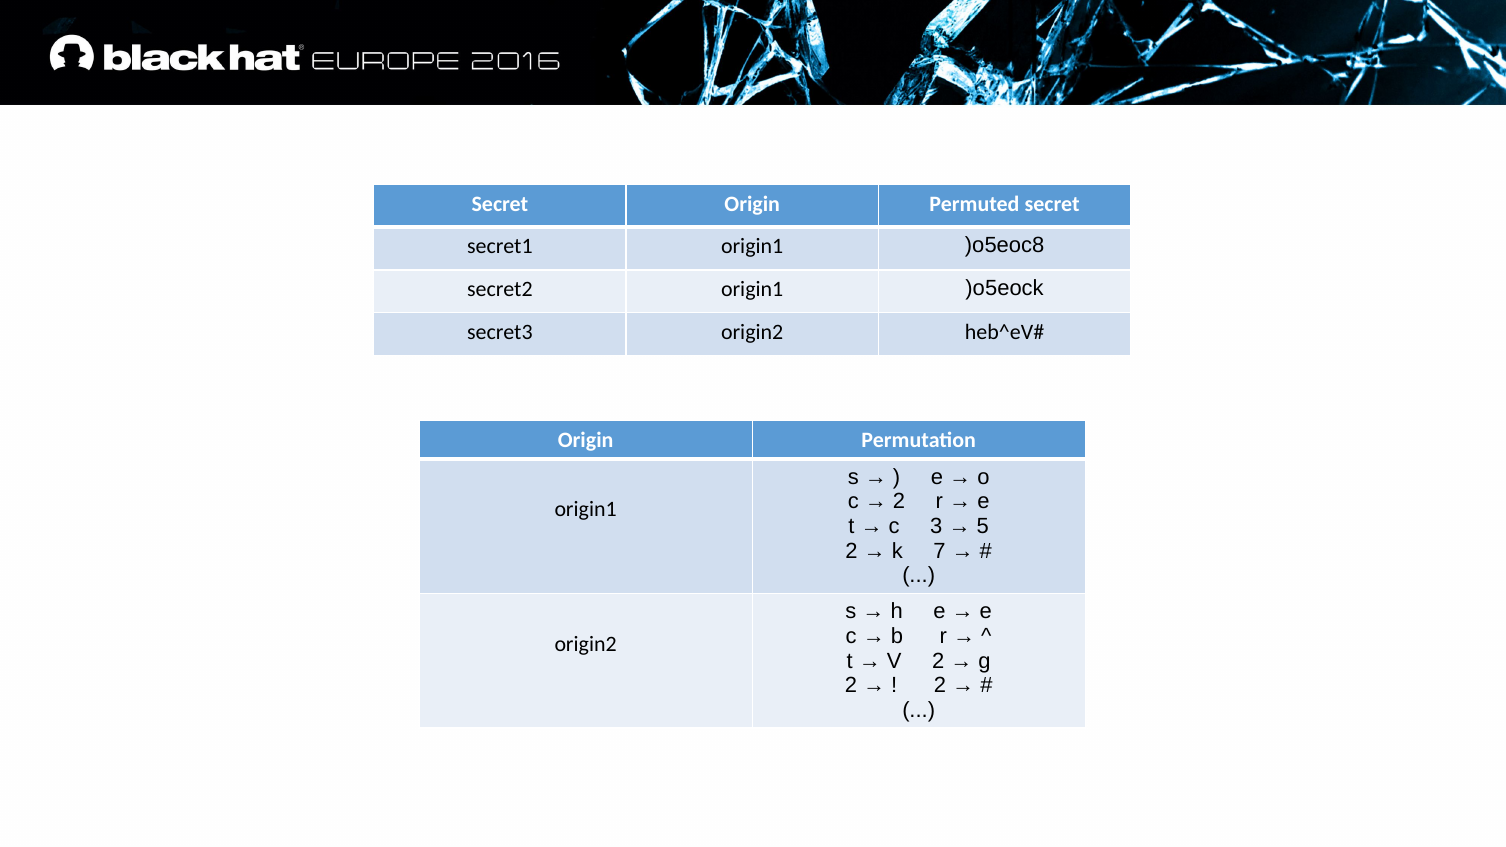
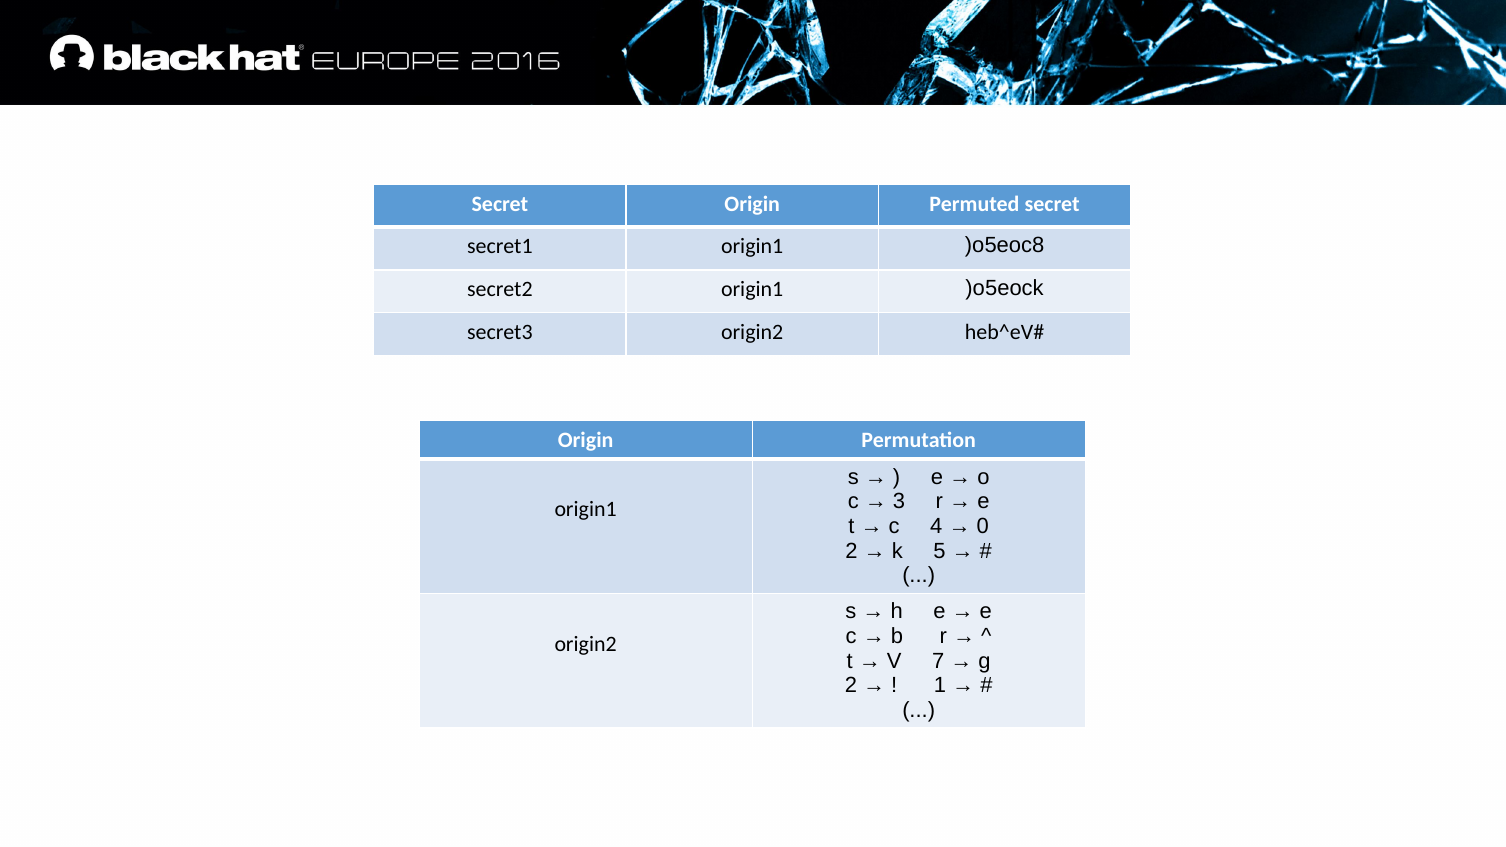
2: 2 -> 3 (899, 502)
3: 3 -> 4 (936, 526)
5: 5 -> 0 (983, 526)
7: 7 -> 5 (939, 551)
V 2: 2 -> 7 (938, 661)
2: 2 -> 1 (940, 686)
